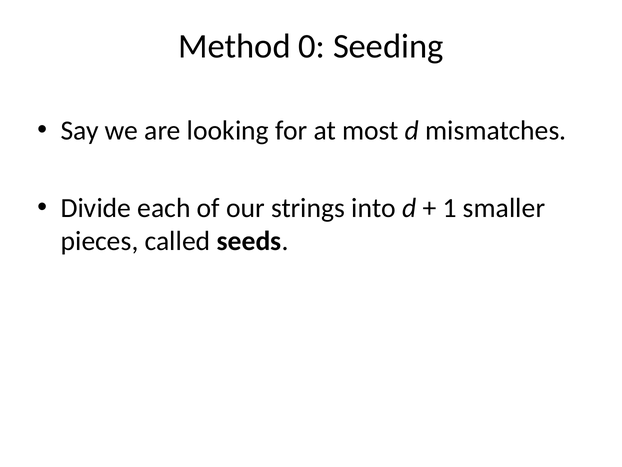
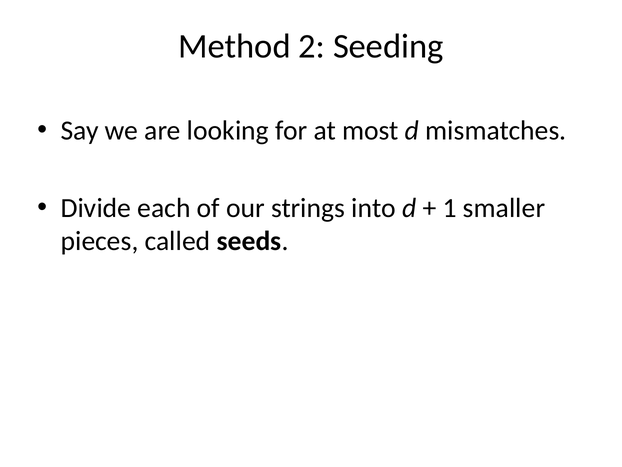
0: 0 -> 2 (312, 46)
